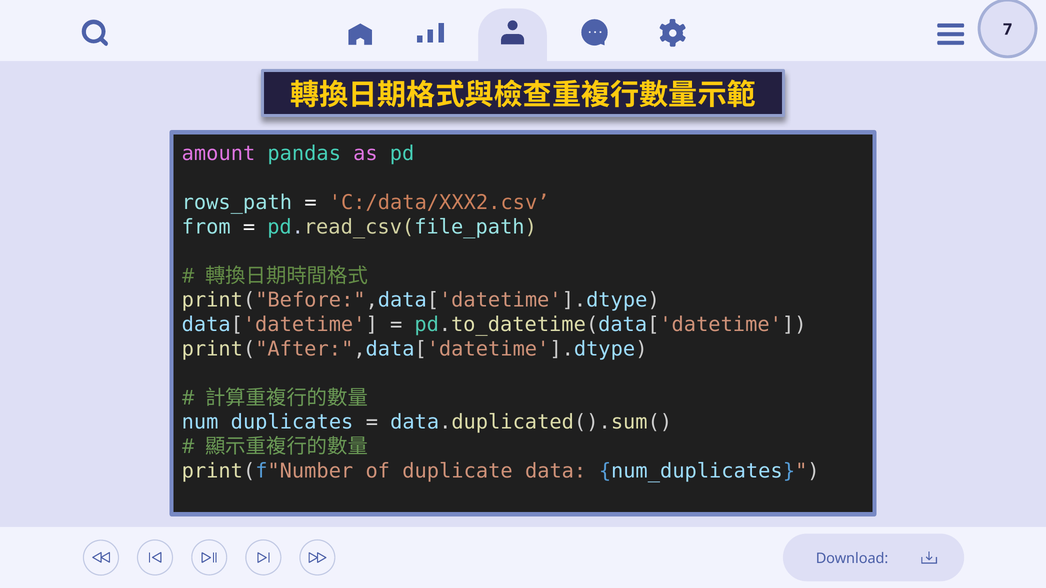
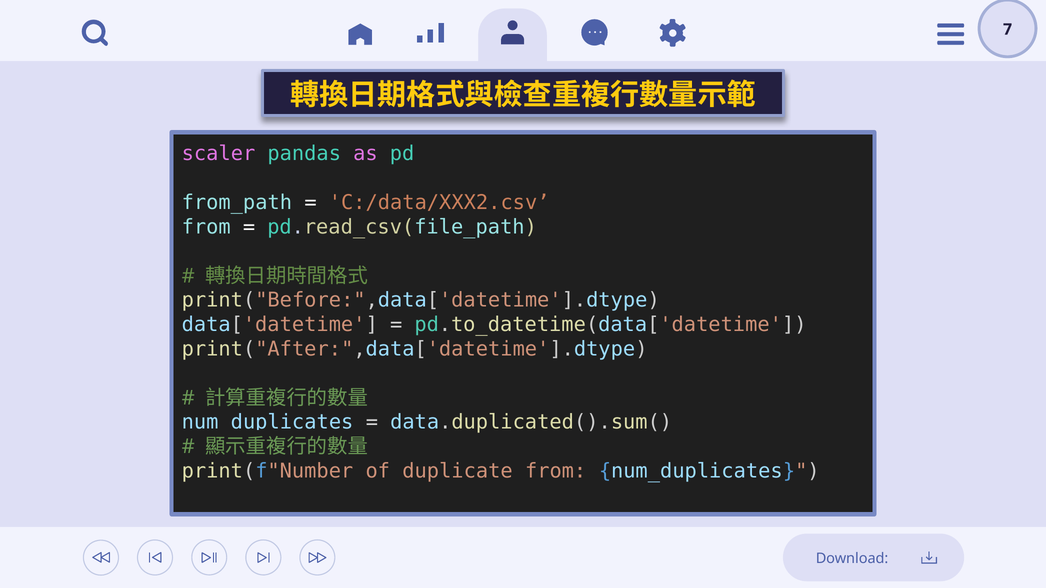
amount: amount -> scaler (218, 154)
rows_path: rows_path -> from_path (237, 203)
duplicate data: data -> from (556, 471)
